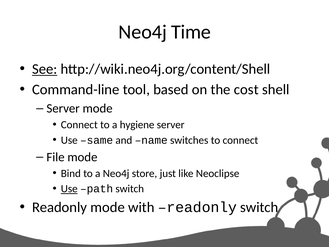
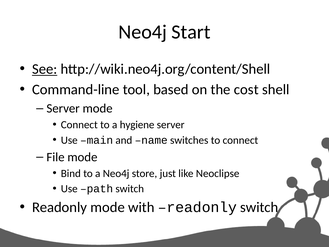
Time: Time -> Start (191, 32)
same: same -> main (97, 140)
Use underline: present -> none (69, 189)
